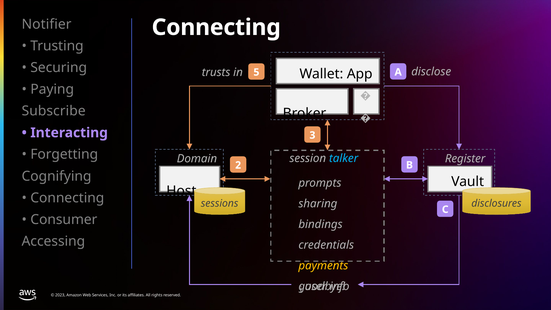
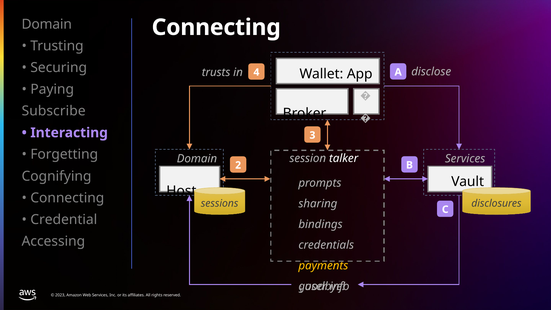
Notifier: Notifier -> Domain (47, 24)
5: 5 -> 4 (256, 72)
Register: Register -> Services (465, 159)
talker colour: light blue -> white (344, 158)
Consumer: Consumer -> Credential (64, 220)
